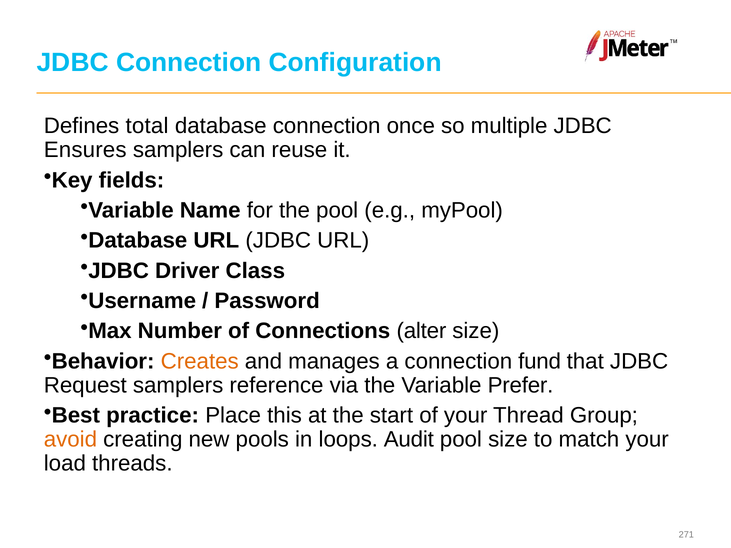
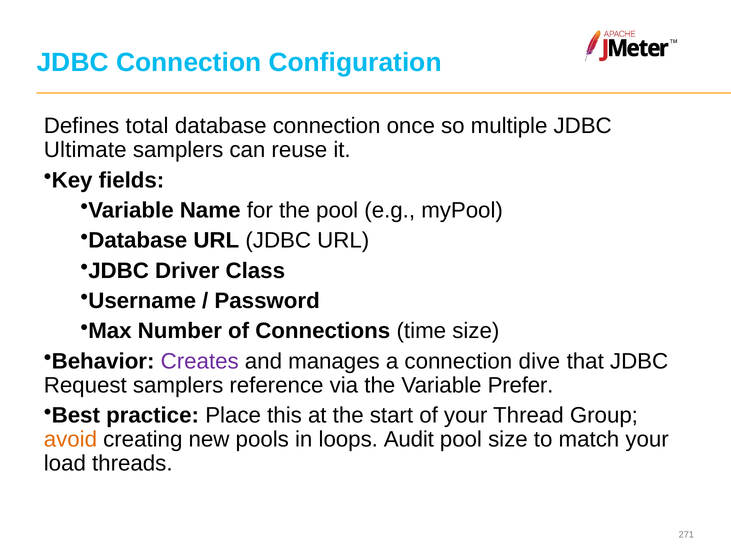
Ensures: Ensures -> Ultimate (85, 150)
alter: alter -> time (421, 331)
Creates colour: orange -> purple (200, 361)
fund: fund -> dive (539, 361)
